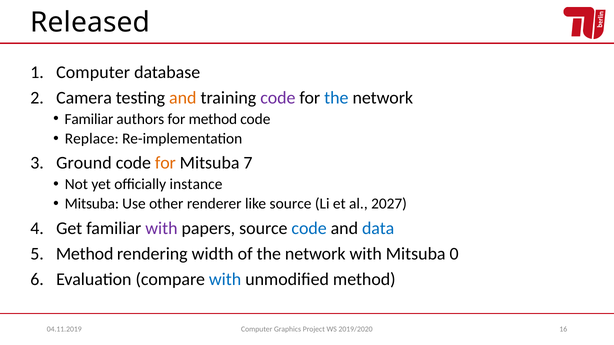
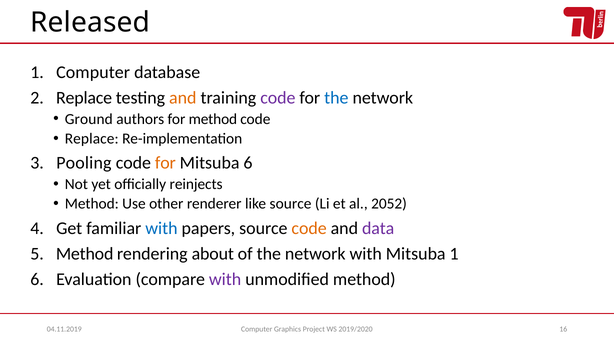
2 Camera: Camera -> Replace (84, 98)
Familiar: Familiar -> Ground (89, 119)
Ground: Ground -> Pooling (84, 163)
Mitsuba 7: 7 -> 6 (248, 163)
instance: instance -> reinjects (196, 184)
Mitsuba: Mitsuba -> Method (92, 204)
2027: 2027 -> 2052 (389, 204)
with colour: purple -> blue (161, 228)
code colour: blue -> orange (309, 228)
data colour: blue -> purple (378, 228)
width: width -> about (213, 254)
Mitsuba 0: 0 -> 1 (454, 254)
with colour: blue -> purple (225, 280)
